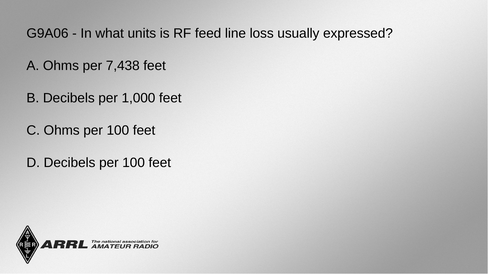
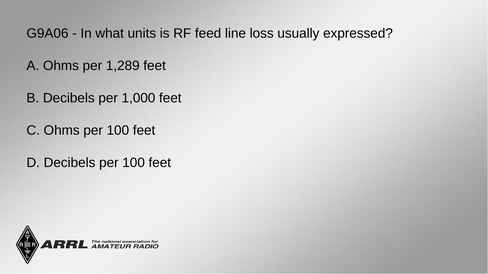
7,438: 7,438 -> 1,289 (123, 66)
